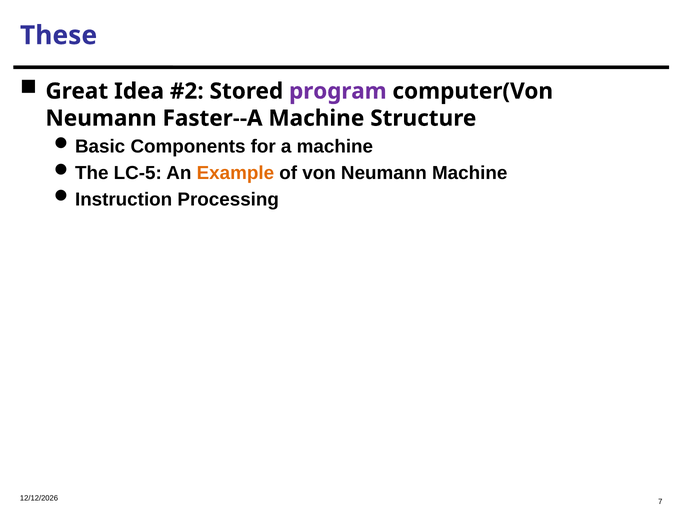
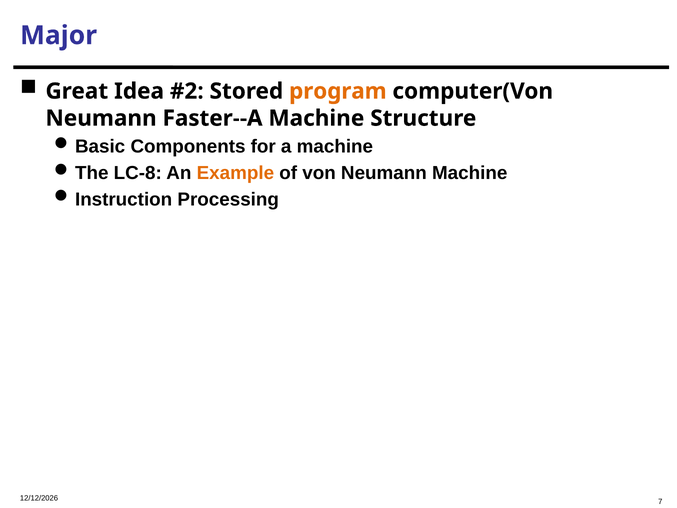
These: These -> Major (59, 35)
program colour: purple -> orange (338, 91)
LC-5: LC-5 -> LC-8 (138, 173)
